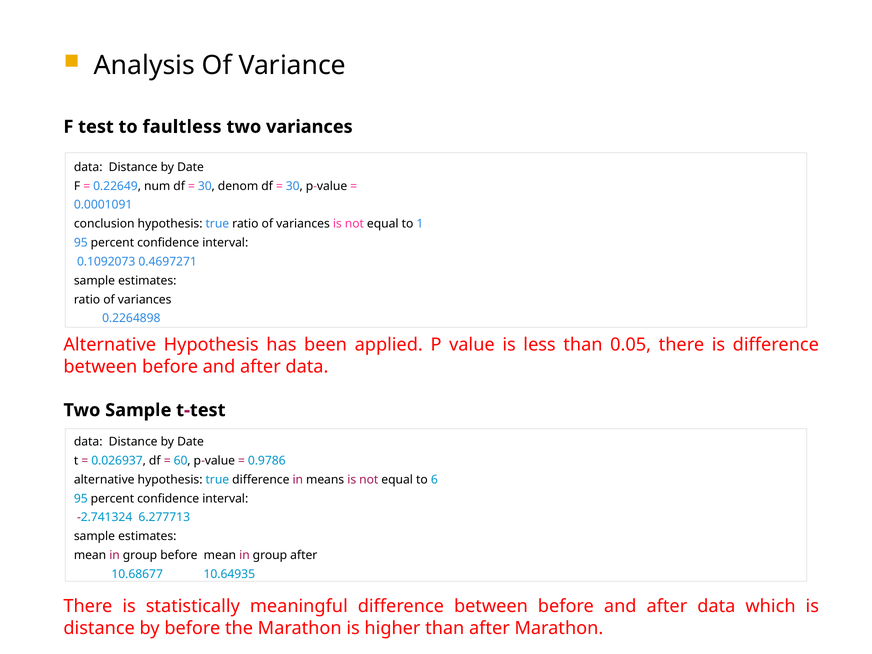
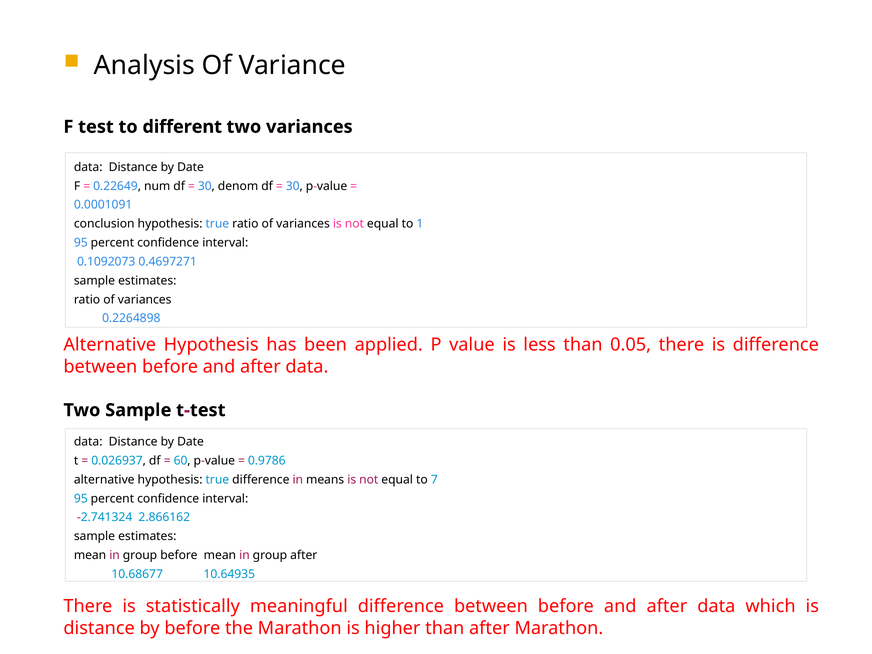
faultless: faultless -> different (182, 127)
6: 6 -> 7 (434, 480)
6.277713: 6.277713 -> 2.866162 (164, 517)
